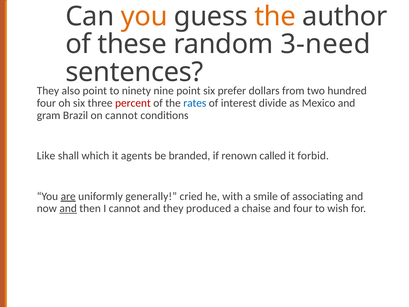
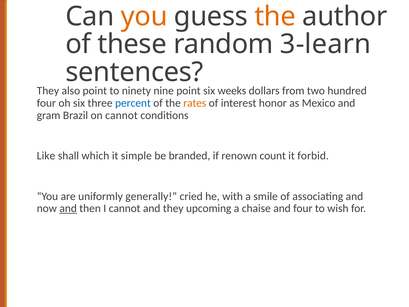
3-need: 3-need -> 3-learn (326, 44)
prefer: prefer -> weeks (232, 91)
percent colour: red -> blue (133, 103)
rates colour: blue -> orange (195, 103)
divide: divide -> honor (273, 103)
agents: agents -> simple (136, 156)
called: called -> count (273, 156)
are underline: present -> none (68, 196)
produced: produced -> upcoming (209, 208)
